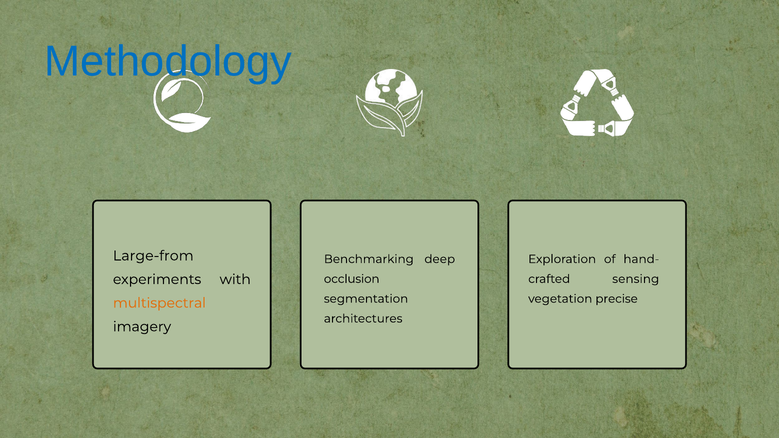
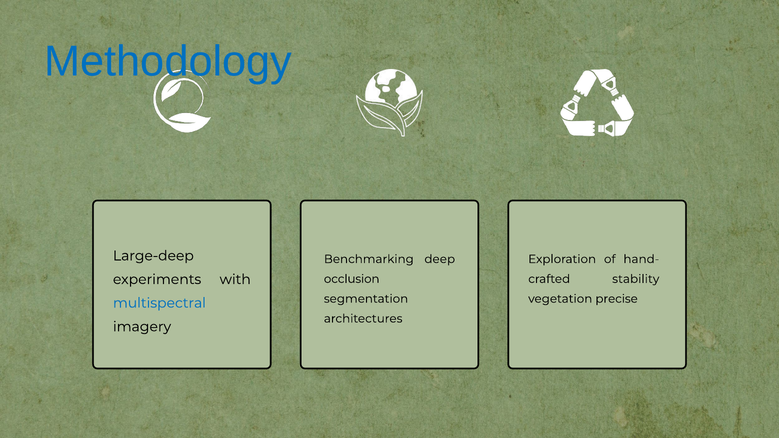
Large-from: Large-from -> Large-deep (153, 256)
sensing: sensing -> stability (636, 279)
multispectral colour: orange -> blue (159, 303)
